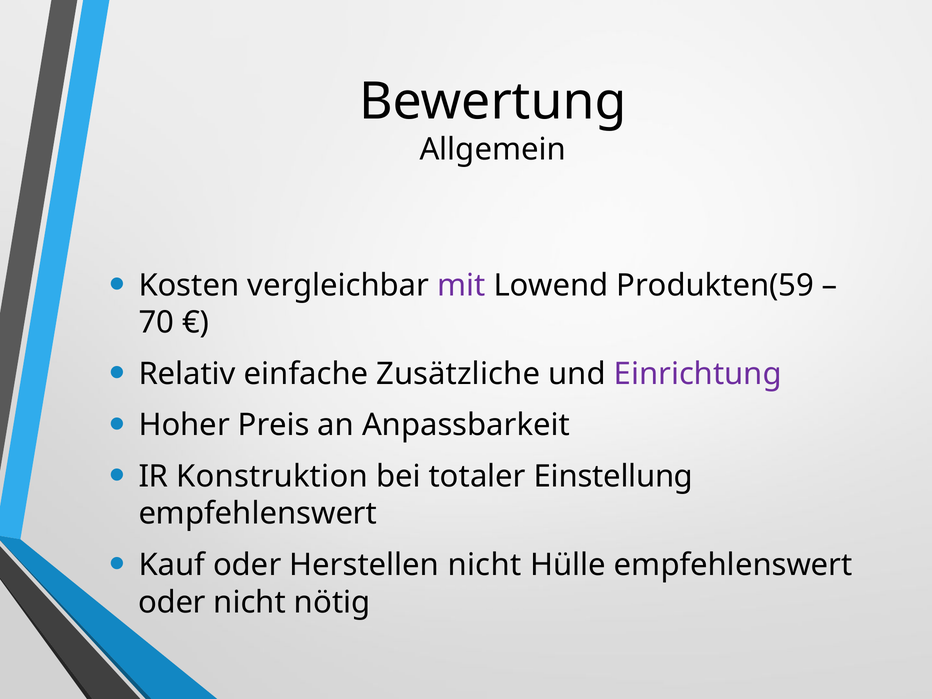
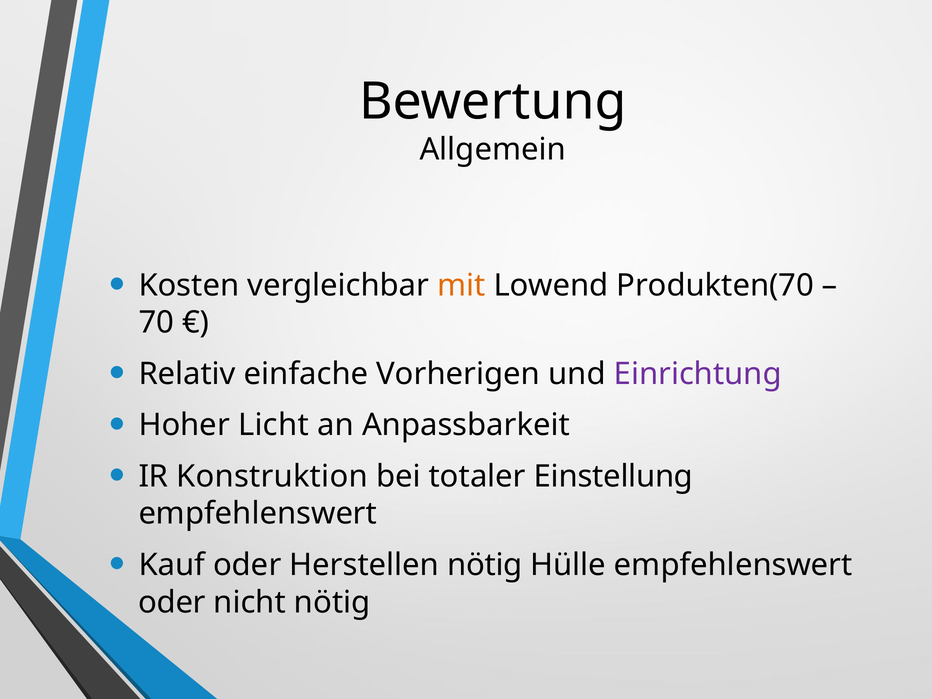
mit colour: purple -> orange (461, 285)
Produkten(59: Produkten(59 -> Produkten(70 (715, 285)
Zusätzliche: Zusätzliche -> Vorherigen (458, 374)
Preis: Preis -> Licht (273, 425)
Herstellen nicht: nicht -> nötig (485, 565)
